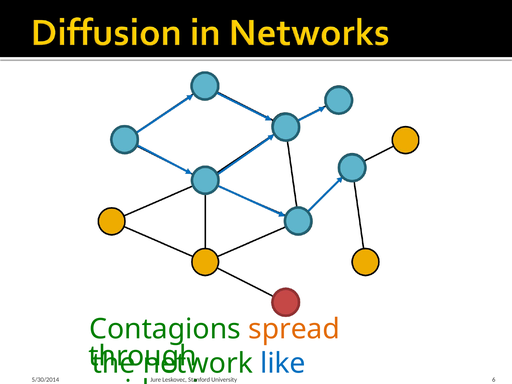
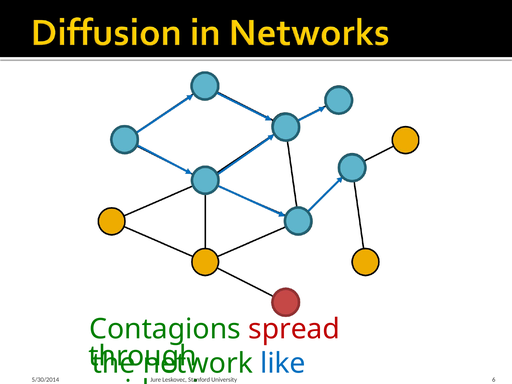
spread colour: orange -> red (294, 329)
